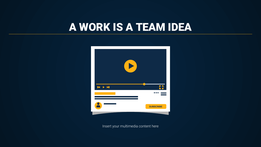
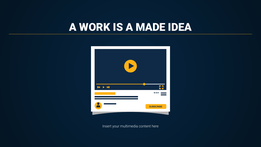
TEAM: TEAM -> MADE (151, 27)
